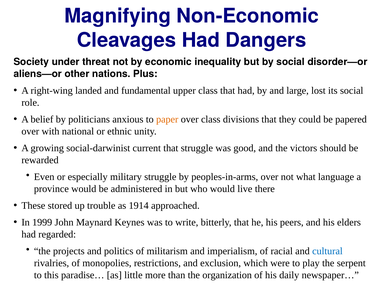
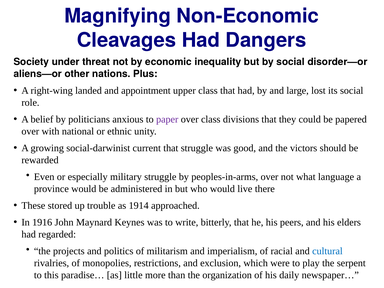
fundamental: fundamental -> appointment (146, 91)
paper colour: orange -> purple (167, 119)
1999: 1999 -> 1916 (42, 222)
